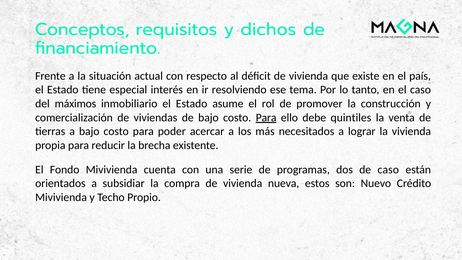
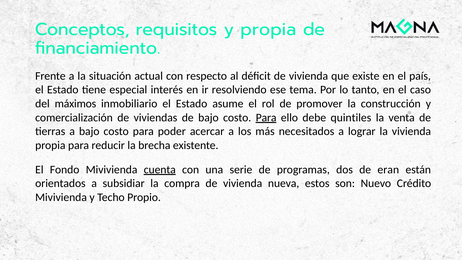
y dichos: dichos -> propia (268, 29)
cuenta underline: none -> present (160, 169)
de caso: caso -> eran (388, 169)
